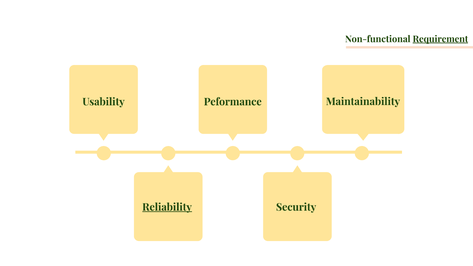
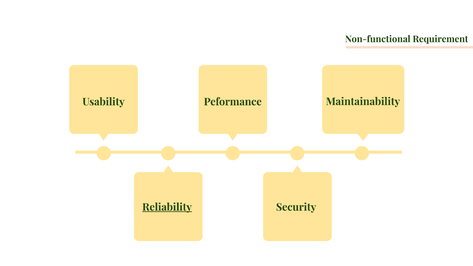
Requirement underline: present -> none (440, 39)
